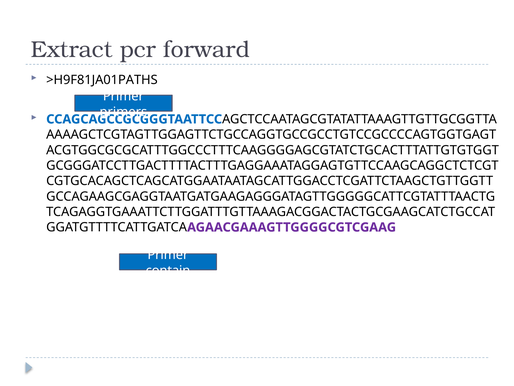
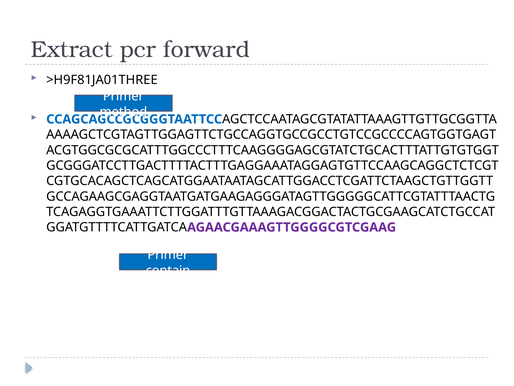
>H9F81JA01PATHS: >H9F81JA01PATHS -> >H9F81JA01THREE (102, 80)
primers: primers -> method (123, 112)
